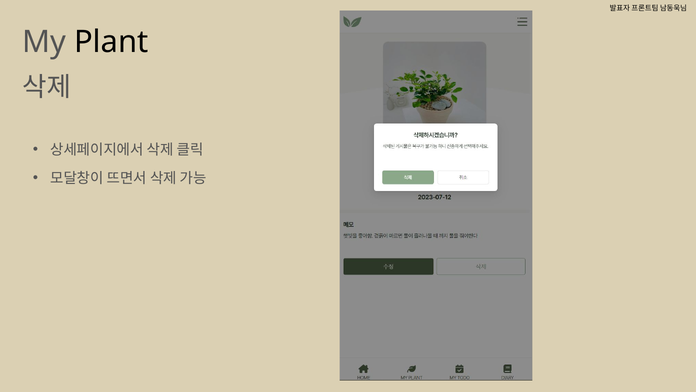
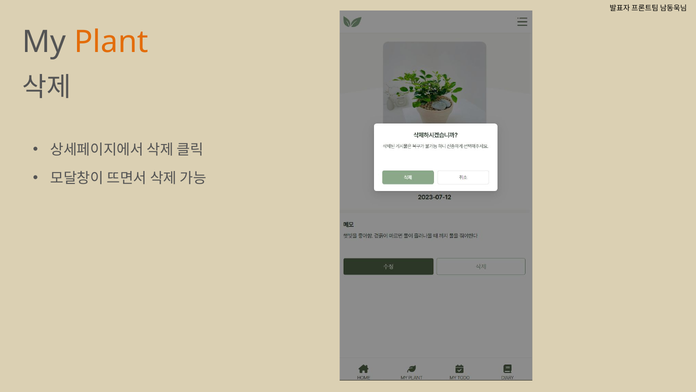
Plant colour: black -> orange (111, 42)
